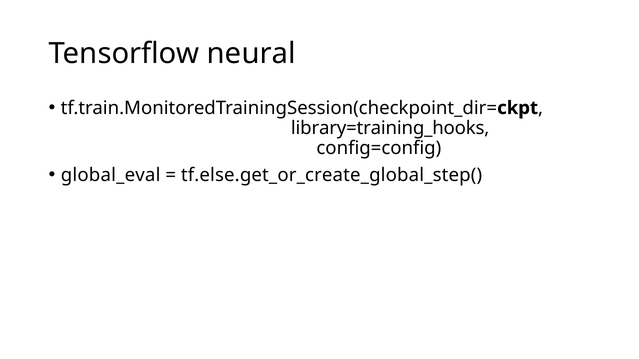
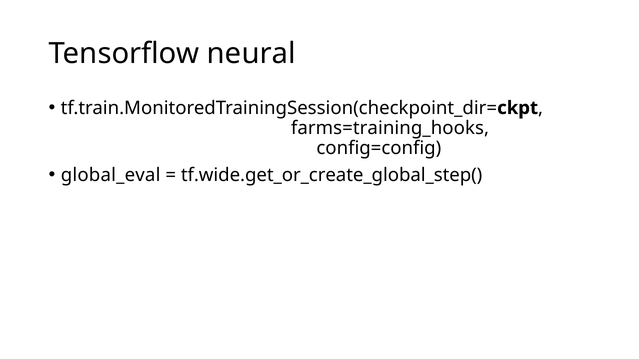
library=training_hooks: library=training_hooks -> farms=training_hooks (390, 128)
tf.else.get_or_create_global_step(: tf.else.get_or_create_global_step( -> tf.wide.get_or_create_global_step( (332, 175)
